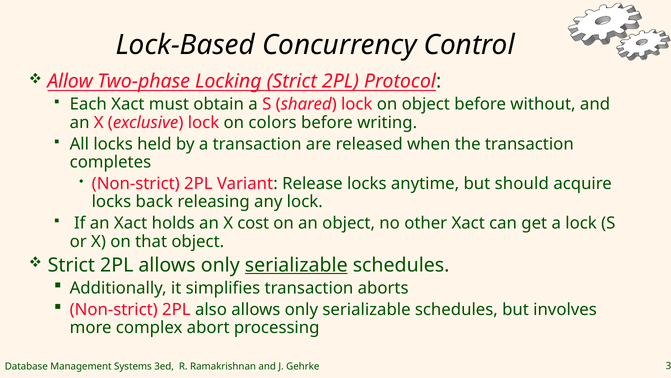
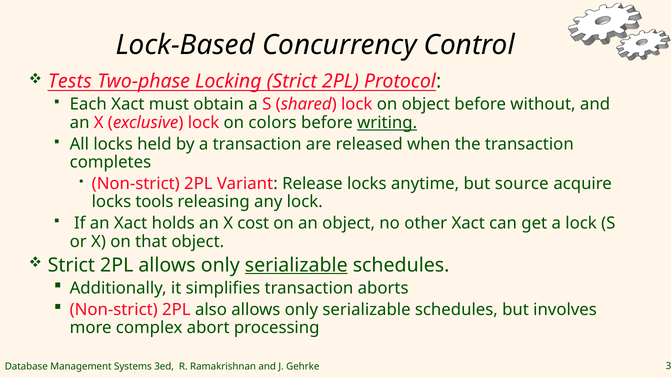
Allow: Allow -> Tests (70, 81)
writing underline: none -> present (387, 122)
should: should -> source (522, 183)
back: back -> tools (154, 202)
